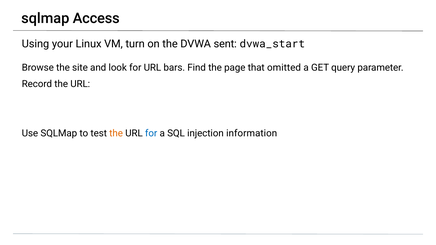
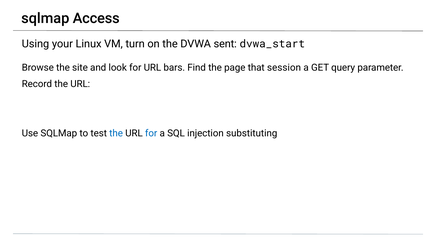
omitted: omitted -> session (284, 68)
the colour: orange -> blue (116, 134)
information: information -> substituting (252, 134)
